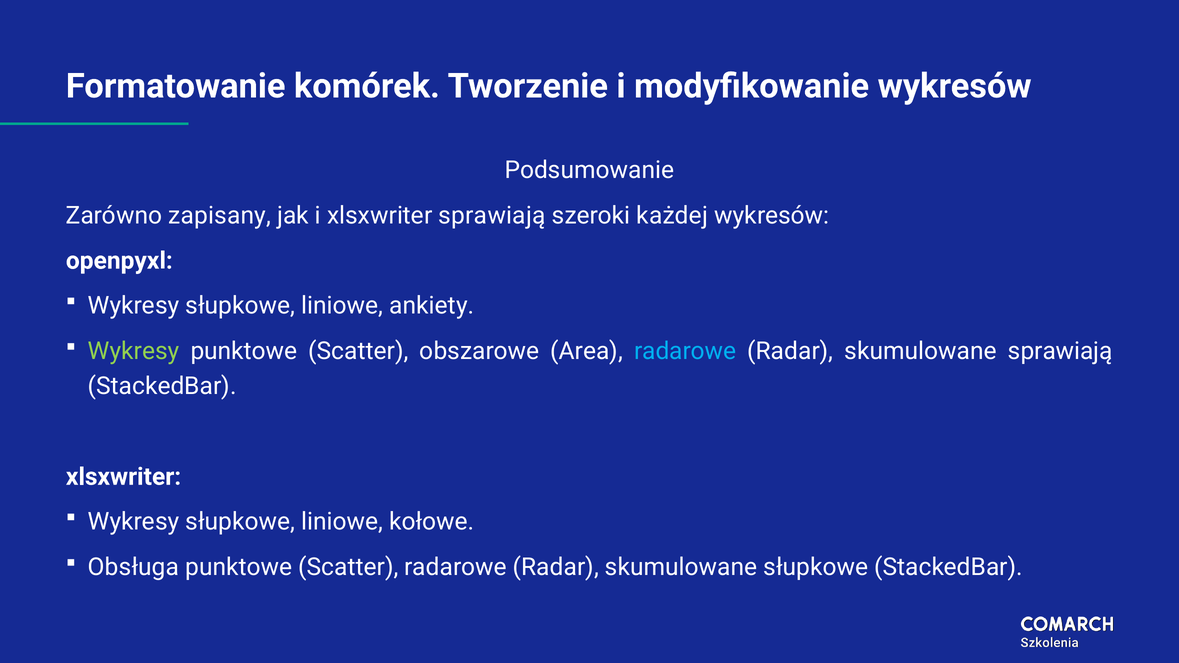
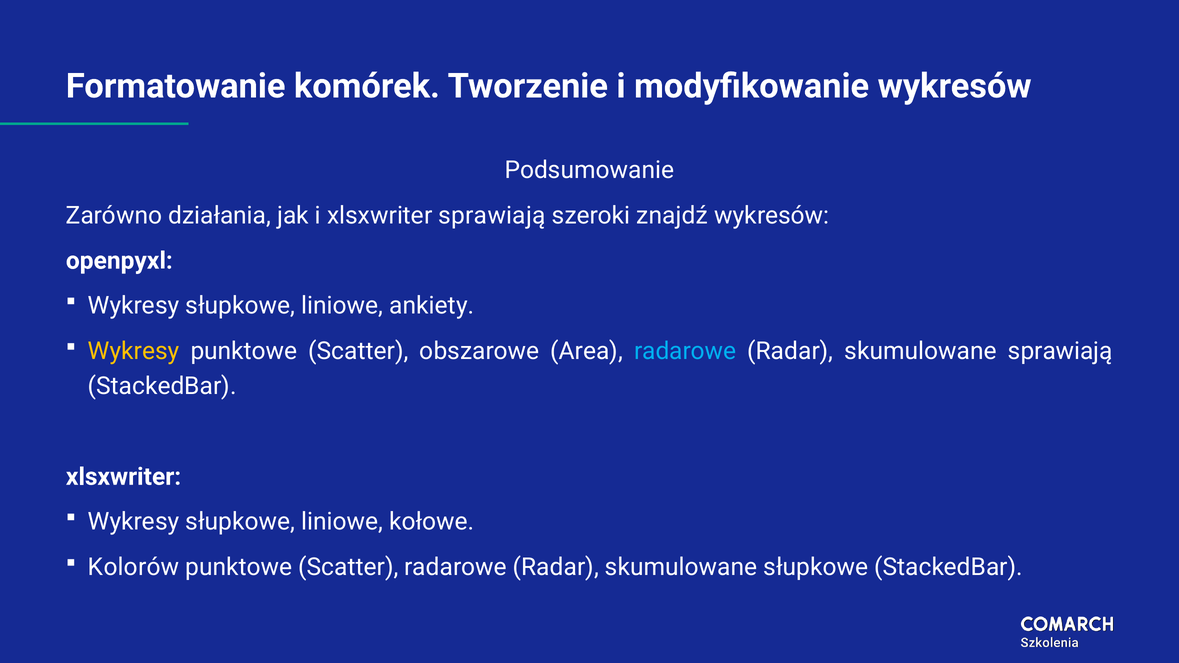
zapisany: zapisany -> działania (220, 216)
każdej: każdej -> znajdź (672, 216)
Wykresy colour: light green -> yellow (134, 351)
Obsługa: Obsługa -> Kolorów (134, 567)
